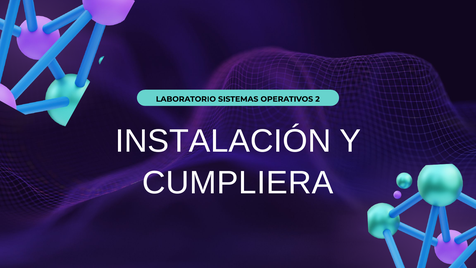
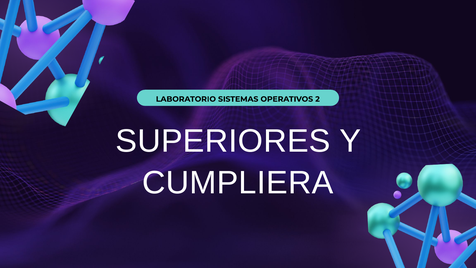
INSTALACIÓN: INSTALACIÓN -> SUPERIORES (223, 141)
